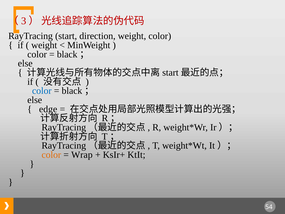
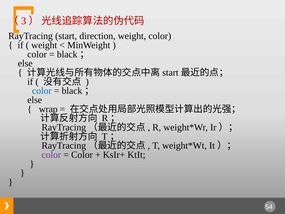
edge: edge -> wrap (48, 109)
color colour: orange -> purple (51, 155)
Wrap: Wrap -> Color (82, 155)
